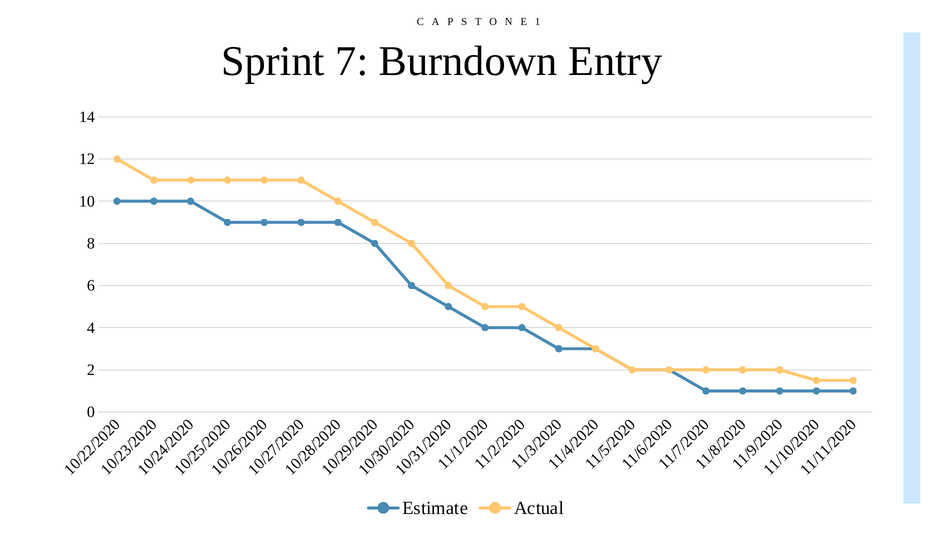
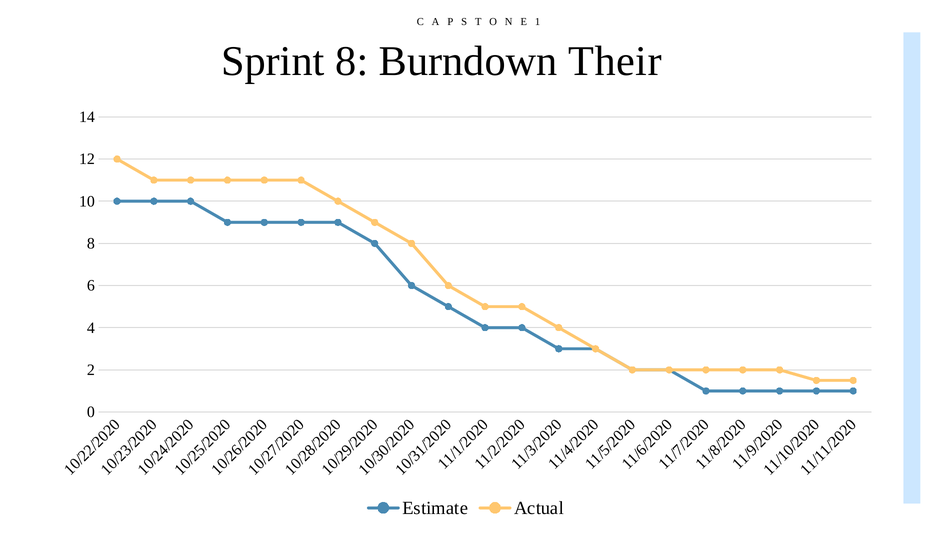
Sprint 7: 7 -> 8 (352, 61)
Entry: Entry -> Their (615, 61)
